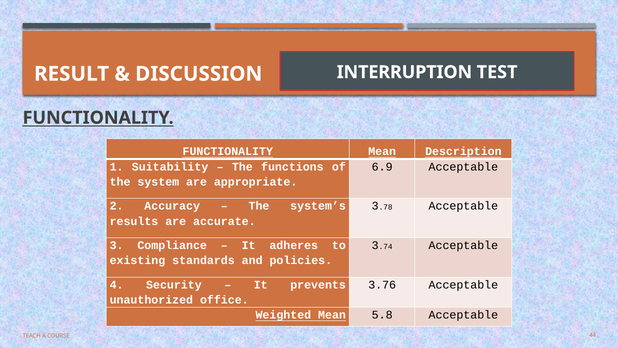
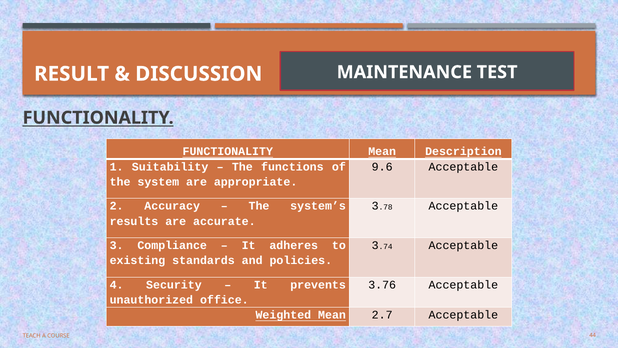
INTERRUPTION: INTERRUPTION -> MAINTENANCE (404, 72)
6.9: 6.9 -> 9.6 (382, 167)
5.8: 5.8 -> 2.7 (382, 315)
